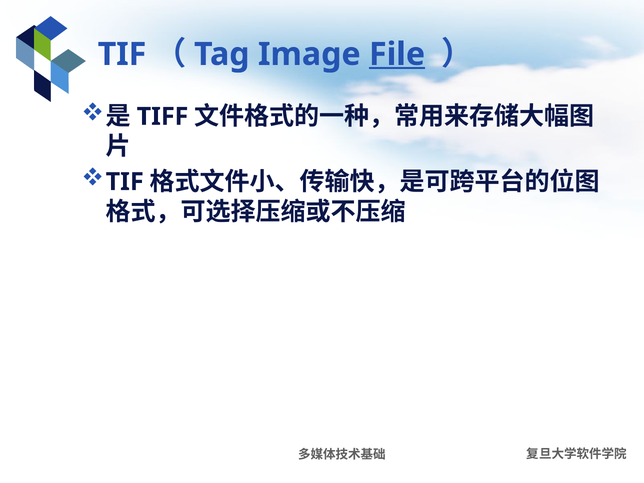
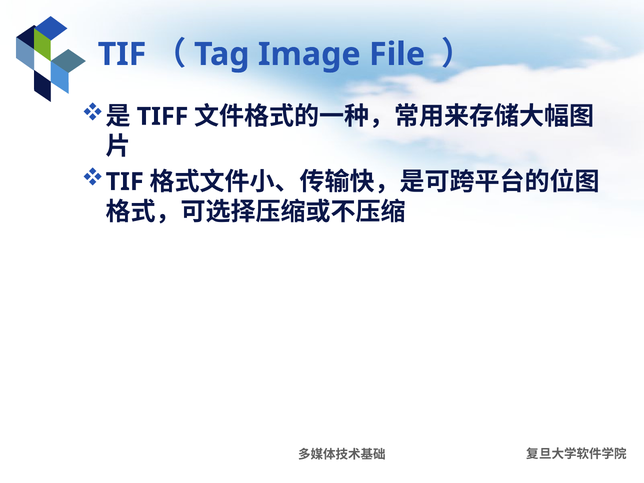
File underline: present -> none (397, 54)
